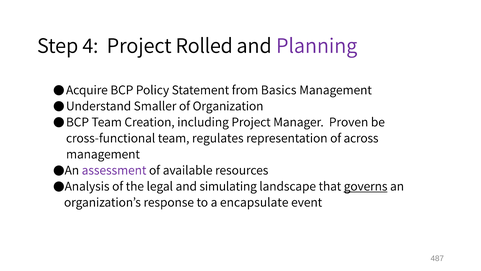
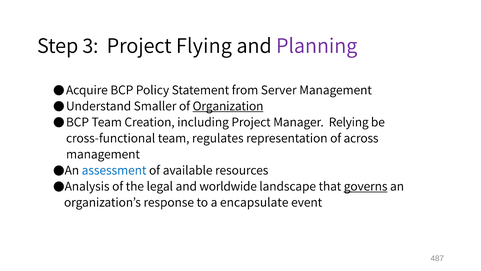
4: 4 -> 3 (90, 45)
Rolled: Rolled -> Flying (204, 45)
Basics: Basics -> Server (279, 90)
Organization underline: none -> present (228, 106)
Proven: Proven -> Relying (349, 122)
assessment colour: purple -> blue (114, 170)
simulating: simulating -> worldwide (228, 186)
